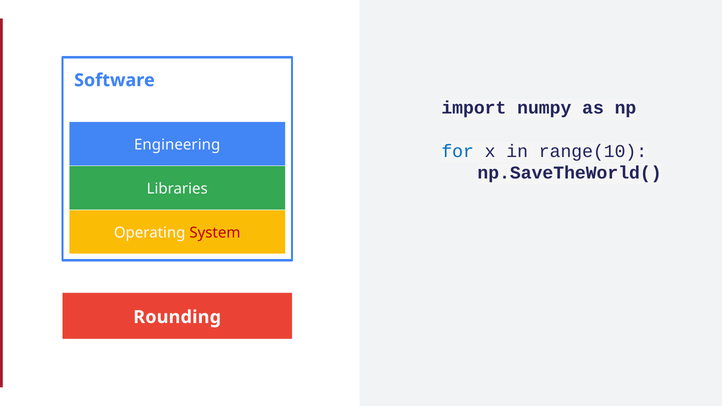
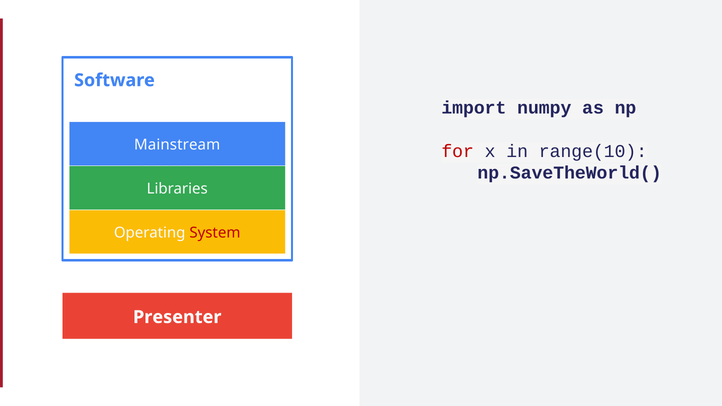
Engineering: Engineering -> Mainstream (177, 145)
for colour: blue -> red (458, 151)
Rounding: Rounding -> Presenter (177, 317)
